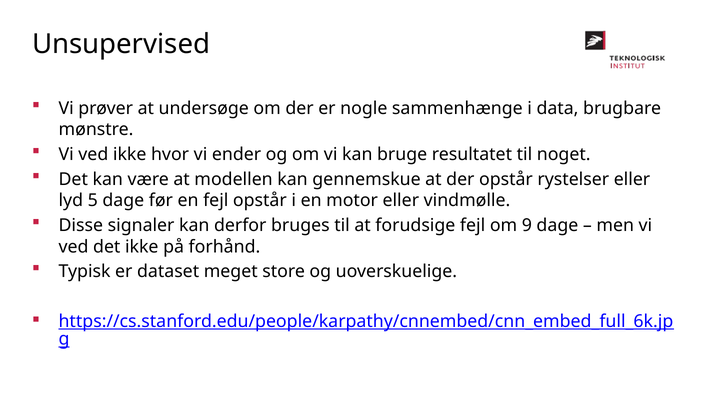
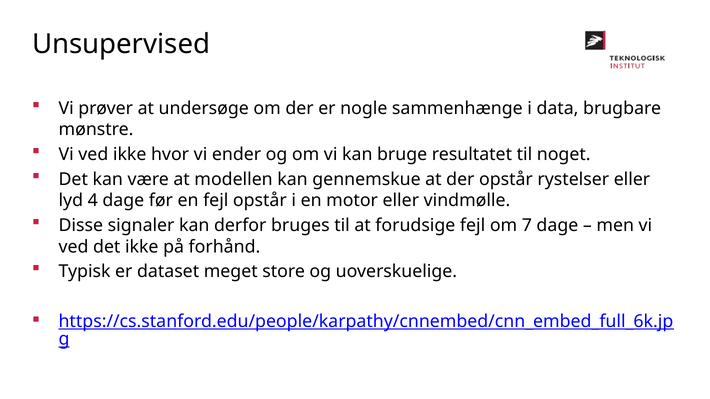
5: 5 -> 4 (93, 201)
9: 9 -> 7 (527, 226)
